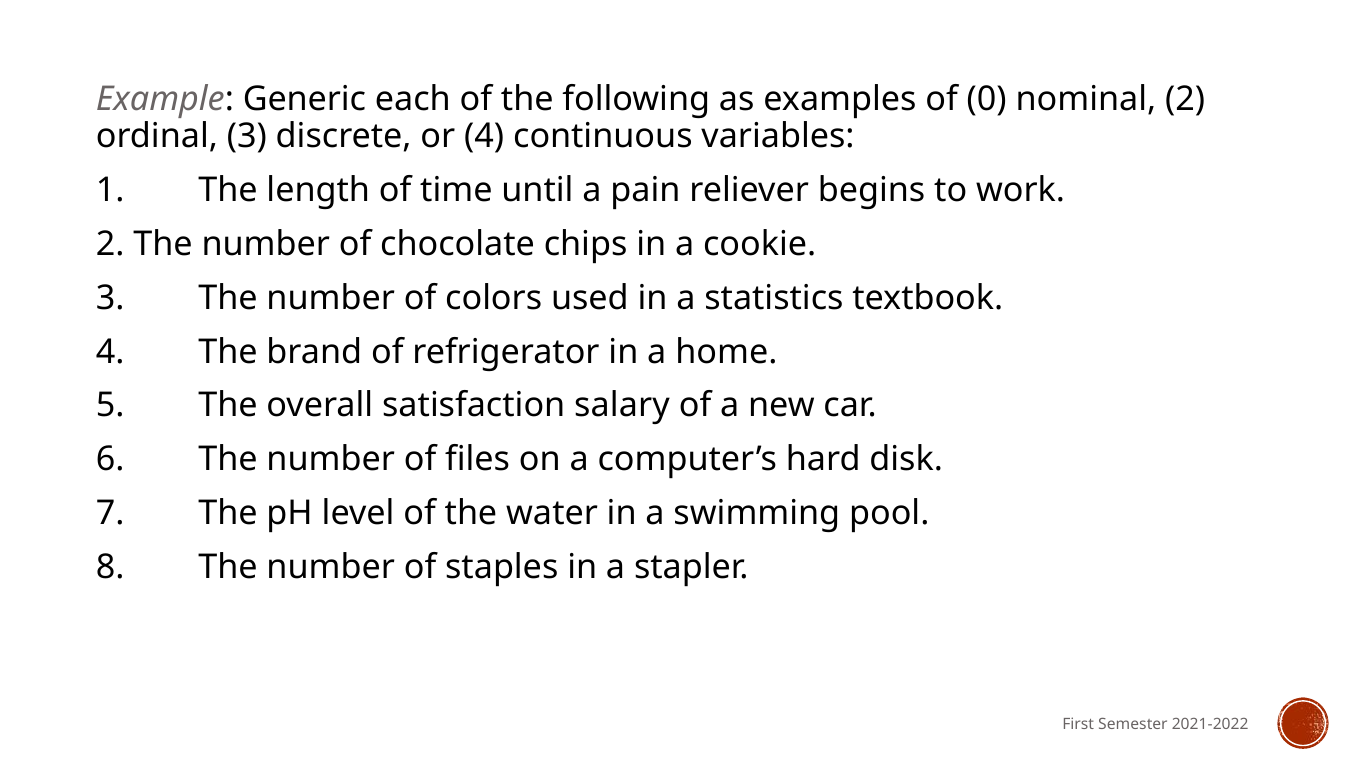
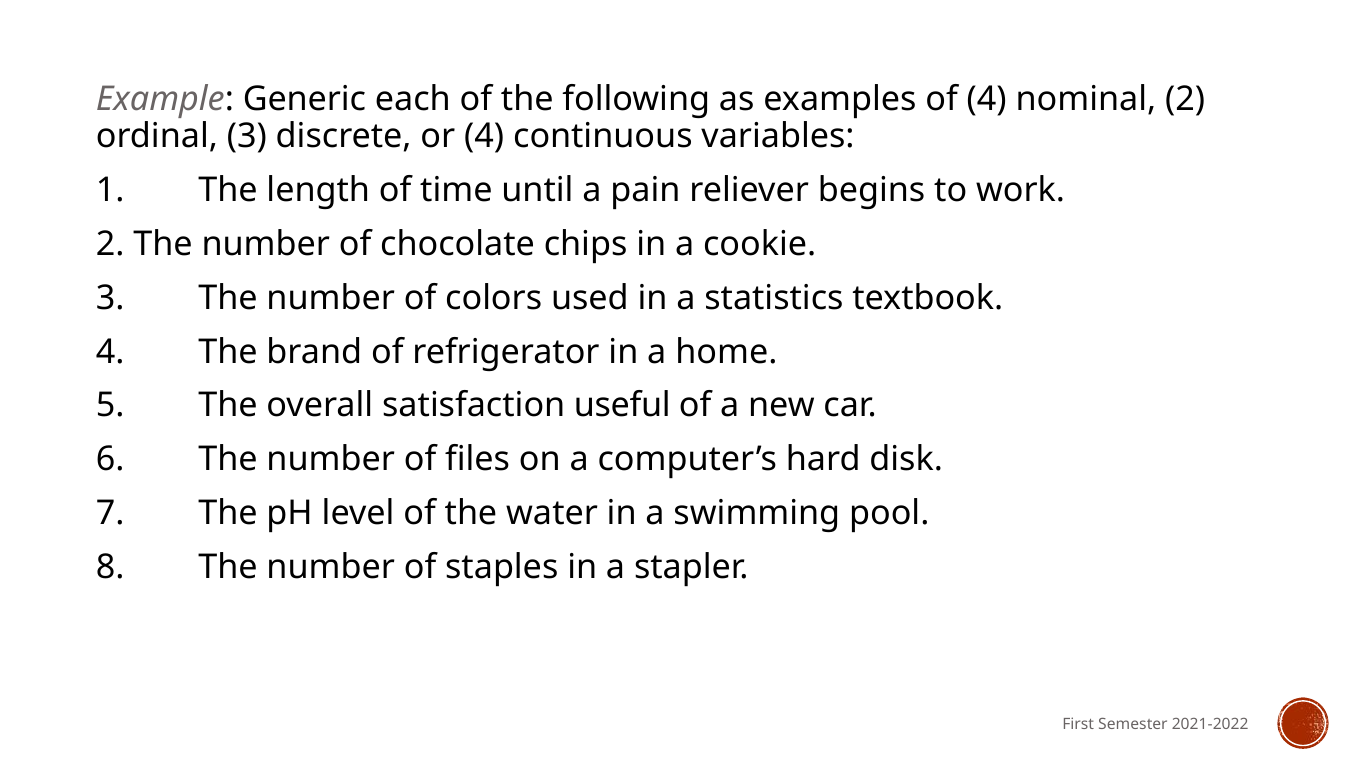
of 0: 0 -> 4 (987, 99)
salary: salary -> useful (622, 406)
